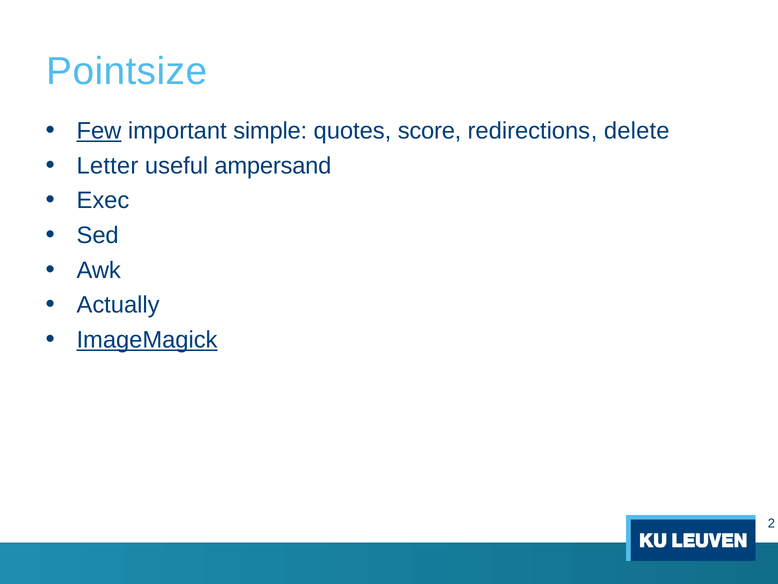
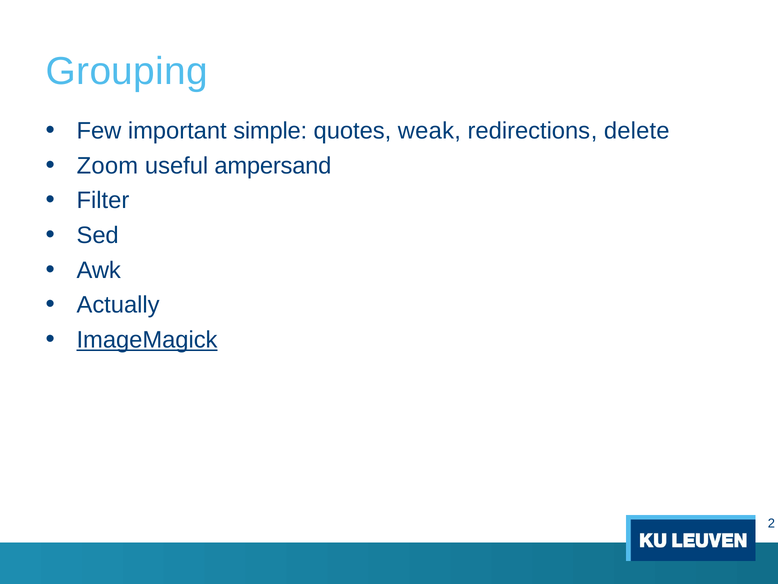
Pointsize: Pointsize -> Grouping (127, 71)
Few underline: present -> none (99, 131)
score: score -> weak (429, 131)
Letter: Letter -> Zoom (107, 166)
Exec: Exec -> Filter (103, 200)
